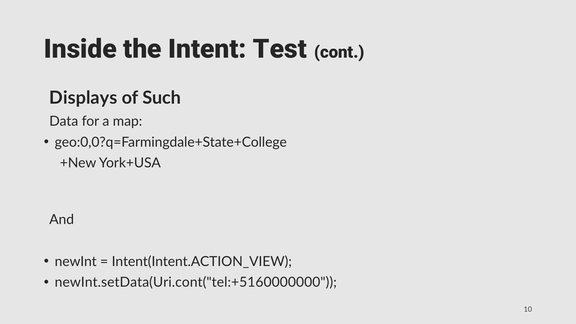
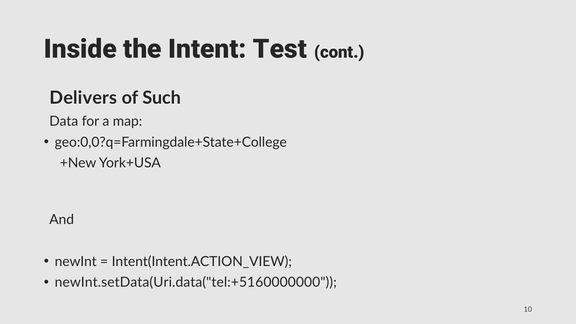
Displays: Displays -> Delivers (83, 98)
newInt.setData(Uri.cont("tel:+5160000000: newInt.setData(Uri.cont("tel:+5160000000 -> newInt.setData(Uri.data("tel:+5160000000 (196, 282)
